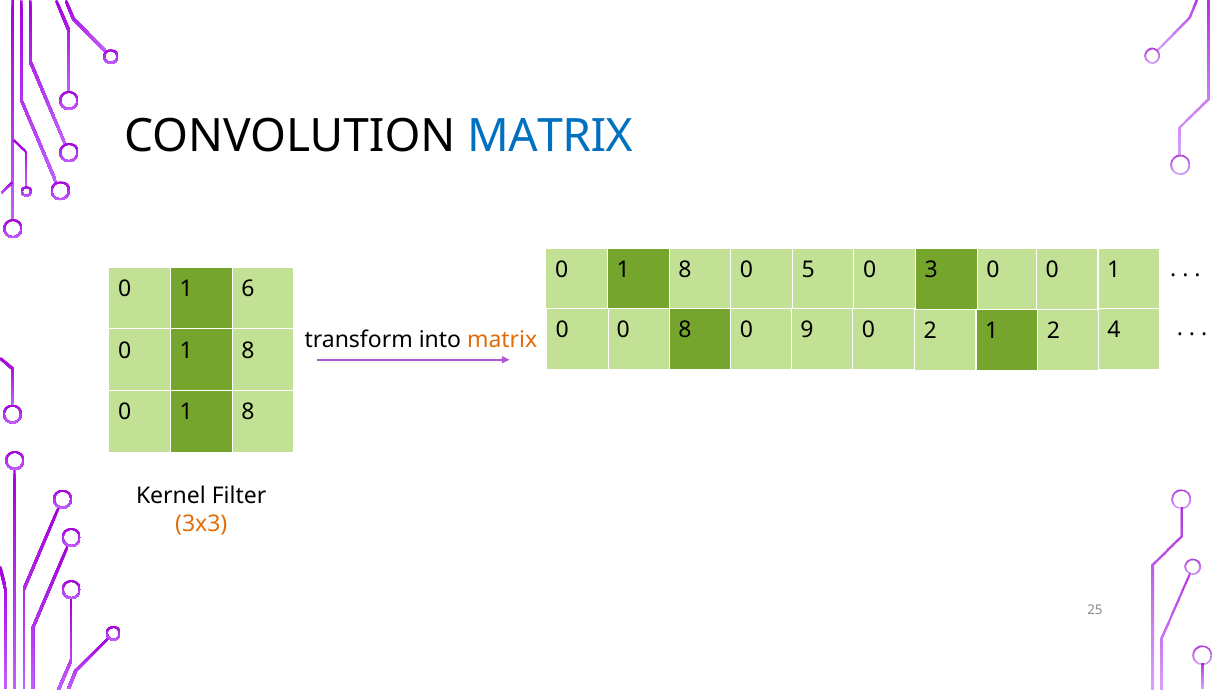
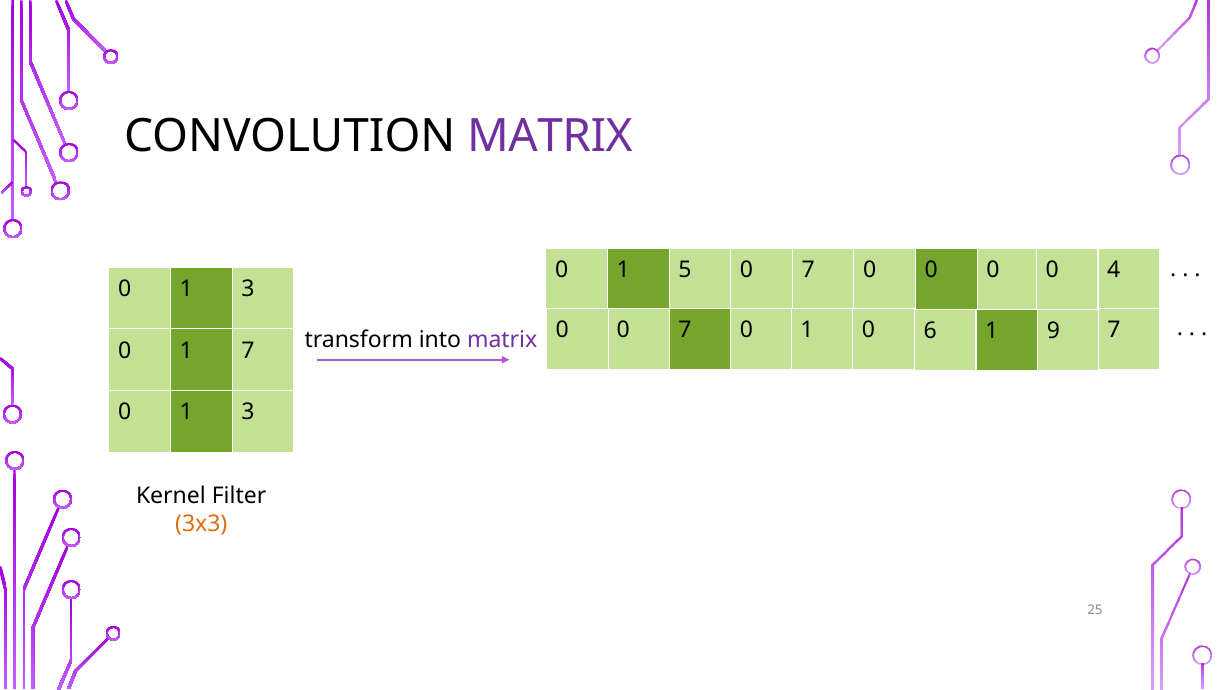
MATRIX colour: blue -> purple (550, 136)
8: 8 -> 5 (685, 270)
5: 5 -> 7 (808, 270)
3: 3 -> 0 (931, 270)
0 0 1: 1 -> 4 (1114, 270)
6: 6 -> 3 (248, 289)
8: 8 -> 7 (685, 330)
9: 9 -> 1 (807, 330)
0 2: 2 -> 6 (930, 331)
1 2: 2 -> 9 (1053, 331)
4: 4 -> 7 (1114, 330)
matrix colour: orange -> purple (502, 340)
8: 8 -> 7 (248, 351)
8: 8 -> 3 (248, 412)
